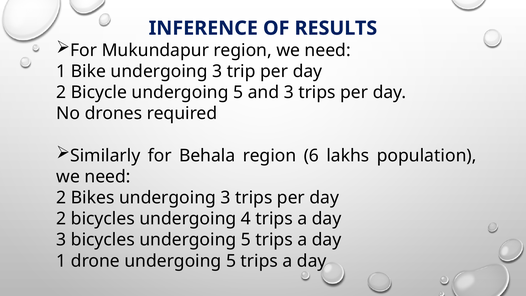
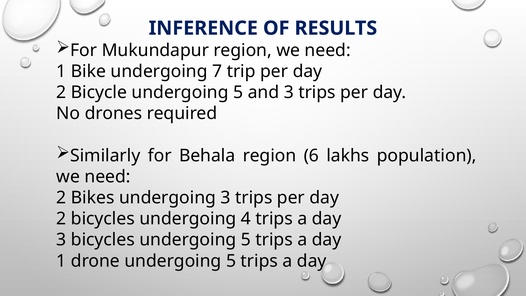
Bike undergoing 3: 3 -> 7 (217, 71)
